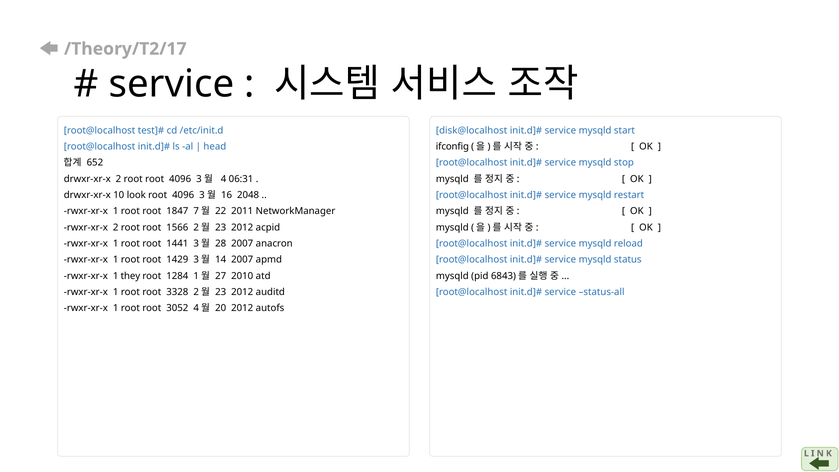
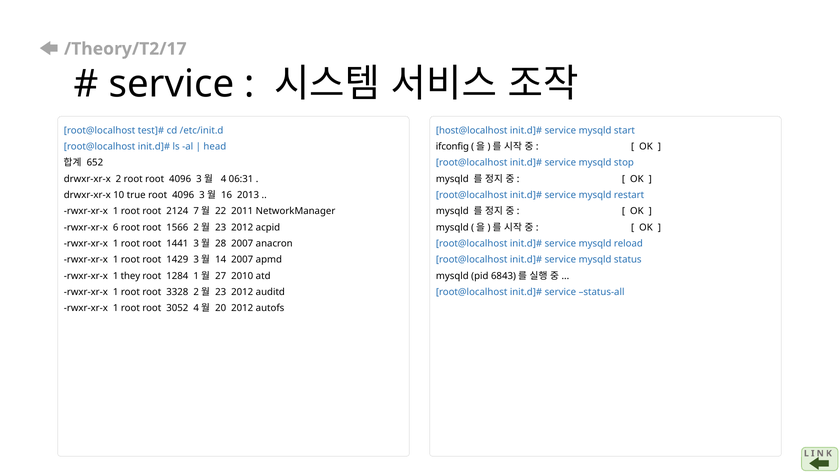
disk@localhost: disk@localhost -> host@localhost (472, 130)
look: look -> true (136, 195)
2048: 2048 -> 2013 (248, 195)
1847: 1847 -> 2124 (177, 211)
rwxr-xr-x 2: 2 -> 6 (116, 227)
